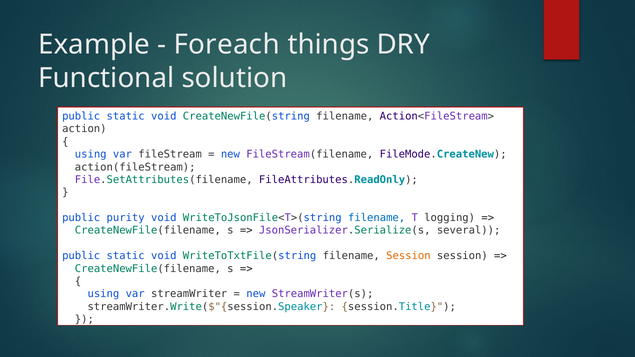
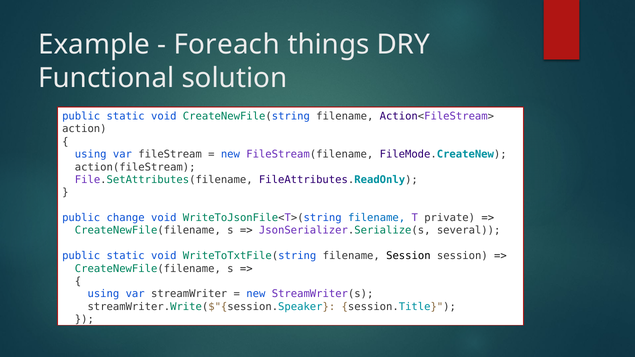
purity: purity -> change (126, 218)
logging: logging -> private (450, 218)
Session colour: orange -> black (408, 256)
